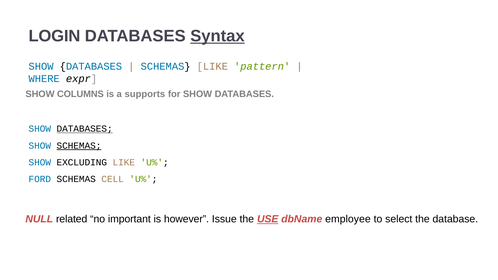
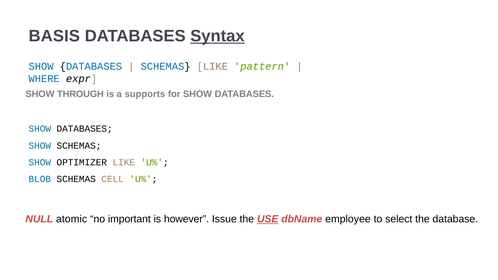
LOGIN: LOGIN -> BASIS (54, 36)
COLUMNS: COLUMNS -> THROUGH (80, 94)
DATABASES underline: present -> none (85, 129)
SCHEMAS underline: present -> none (79, 146)
EXCLUDING: EXCLUDING -> OPTIMIZER (82, 162)
FORD: FORD -> BLOB (40, 179)
related: related -> atomic (72, 219)
